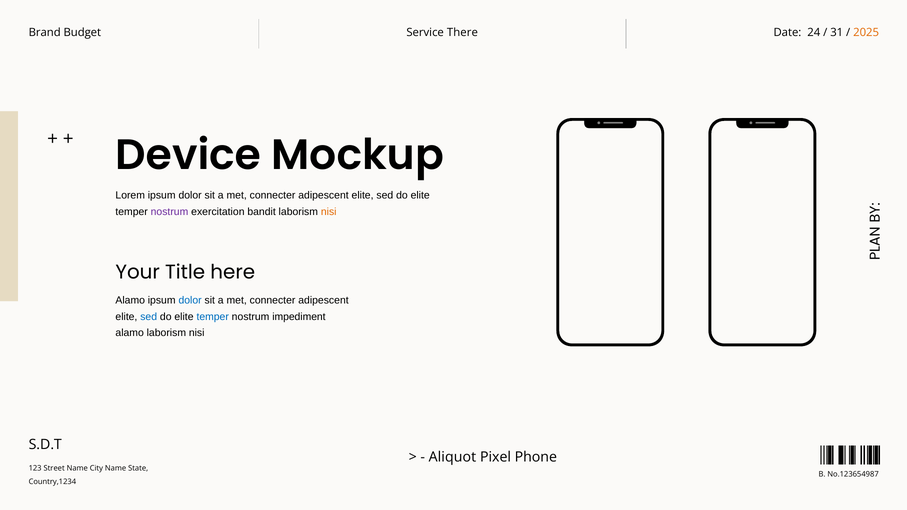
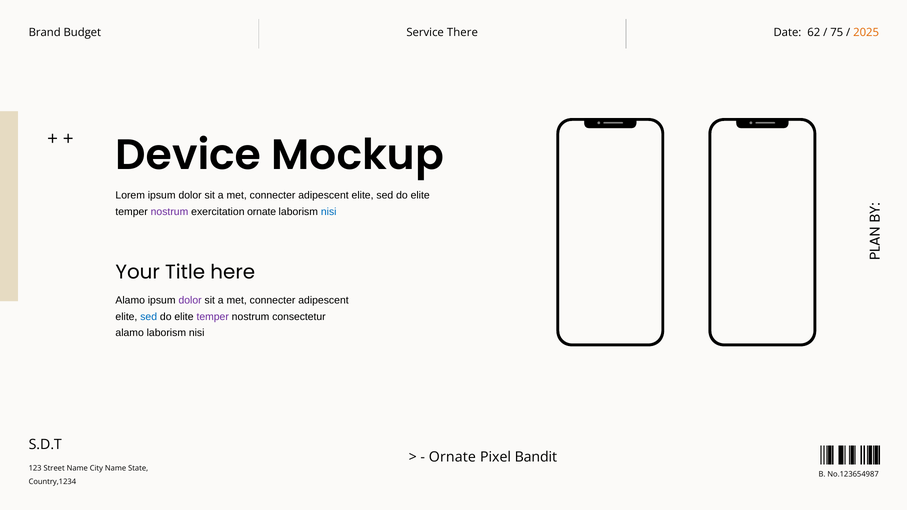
24: 24 -> 62 (814, 32)
31: 31 -> 75 (837, 32)
exercitation bandit: bandit -> ornate (262, 212)
nisi colour: orange -> blue (329, 212)
dolor colour: blue -> purple (190, 301)
temper colour: blue -> purple (213, 317)
impediment: impediment -> consectetur (299, 317)
Aliquot: Aliquot -> Ornate (452, 457)
Phone: Phone -> Bandit (536, 457)
